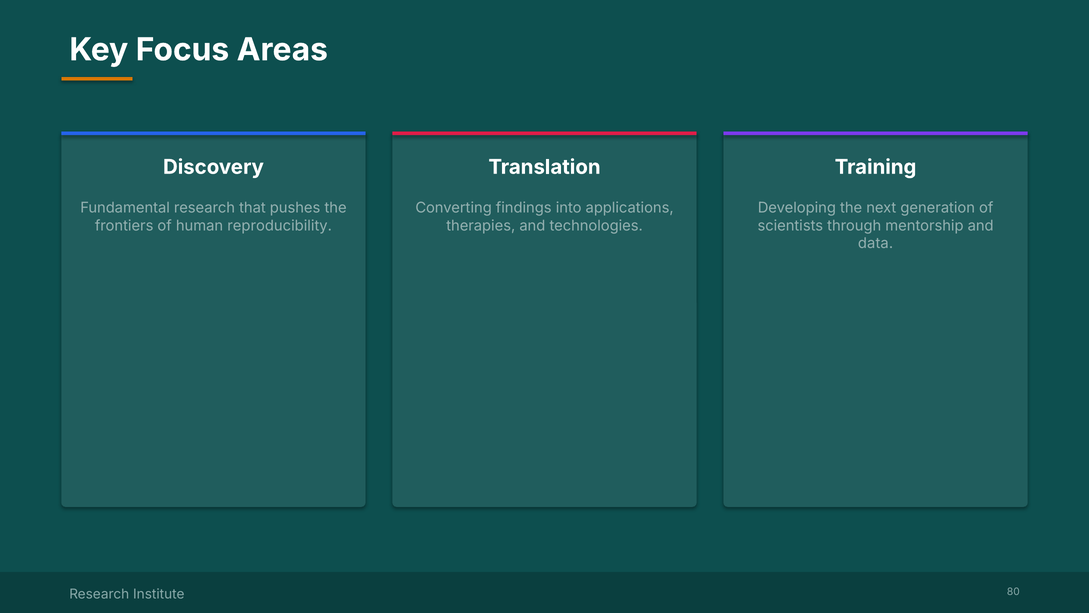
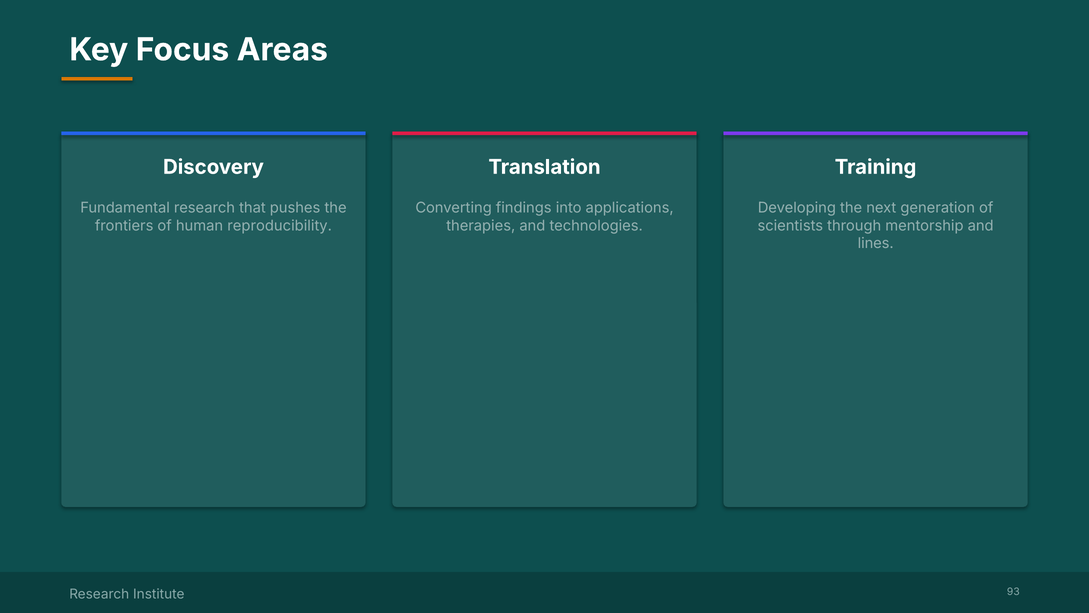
data: data -> lines (876, 243)
80: 80 -> 93 (1013, 591)
